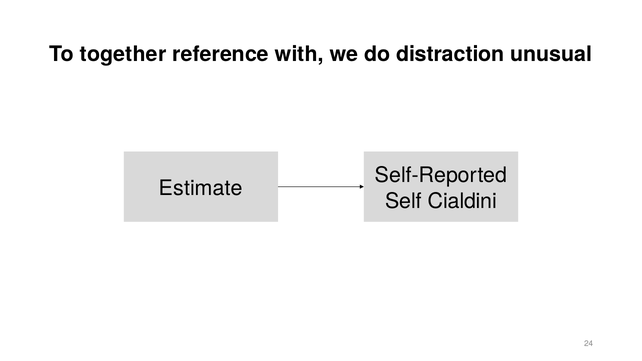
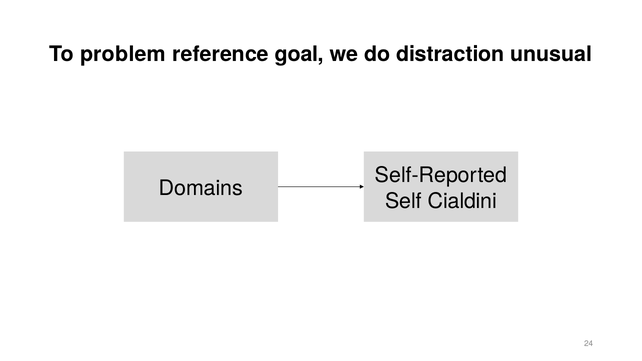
together: together -> problem (123, 54)
with: with -> goal (299, 54)
Estimate: Estimate -> Domains (201, 188)
